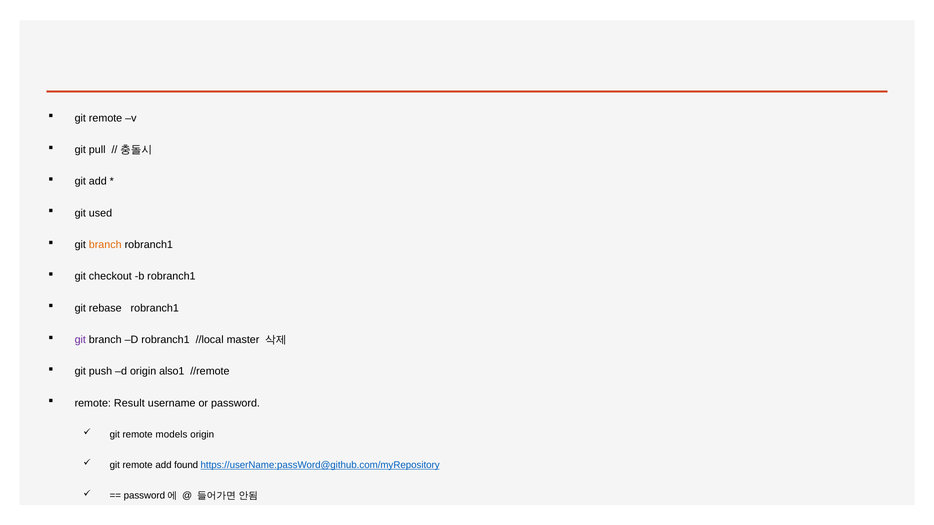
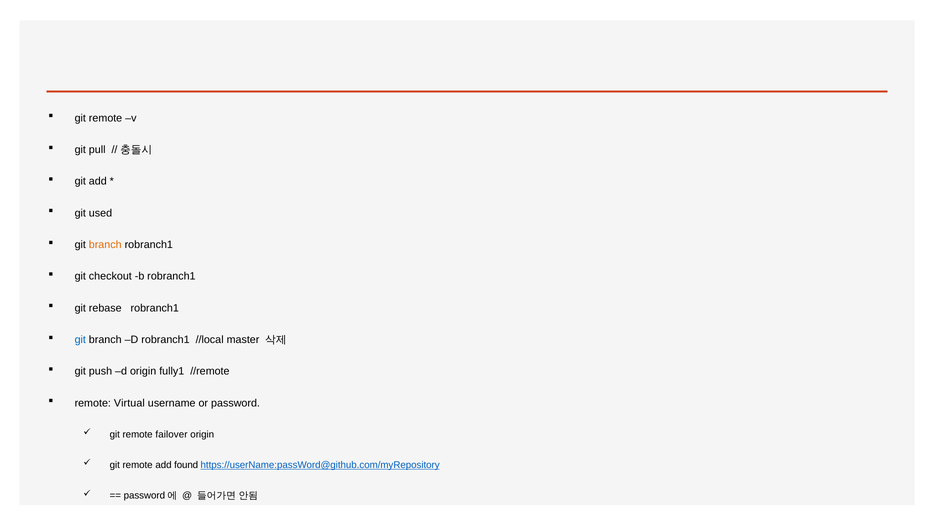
git colour: purple -> blue (80, 340)
also1: also1 -> fully1 (172, 372)
Result: Result -> Virtual (129, 403)
models: models -> failover (171, 435)
